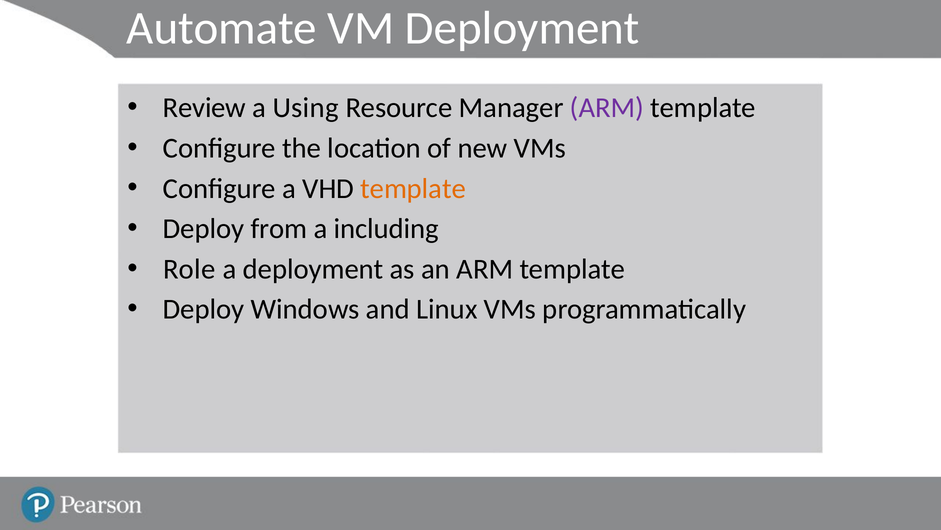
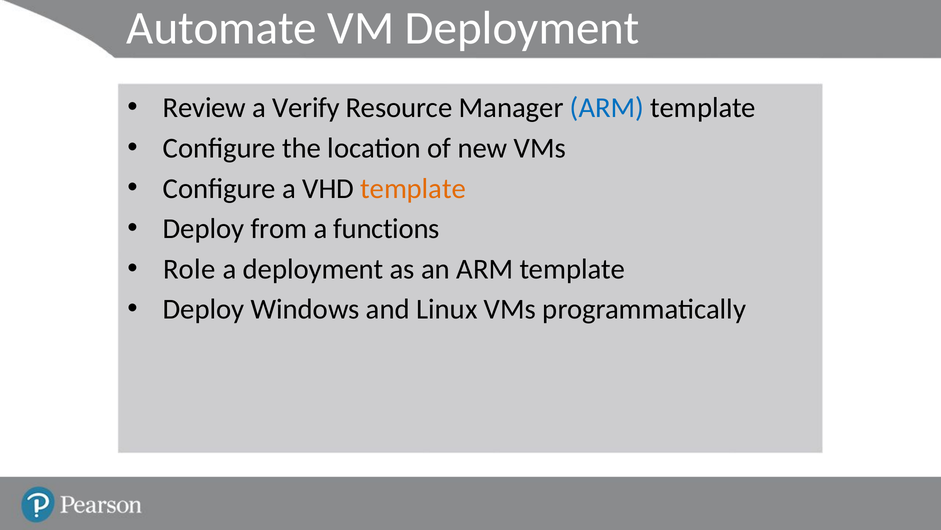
Using: Using -> Verify (306, 108)
ARM colour: purple -> blue (607, 108)
including: including -> functions (386, 229)
